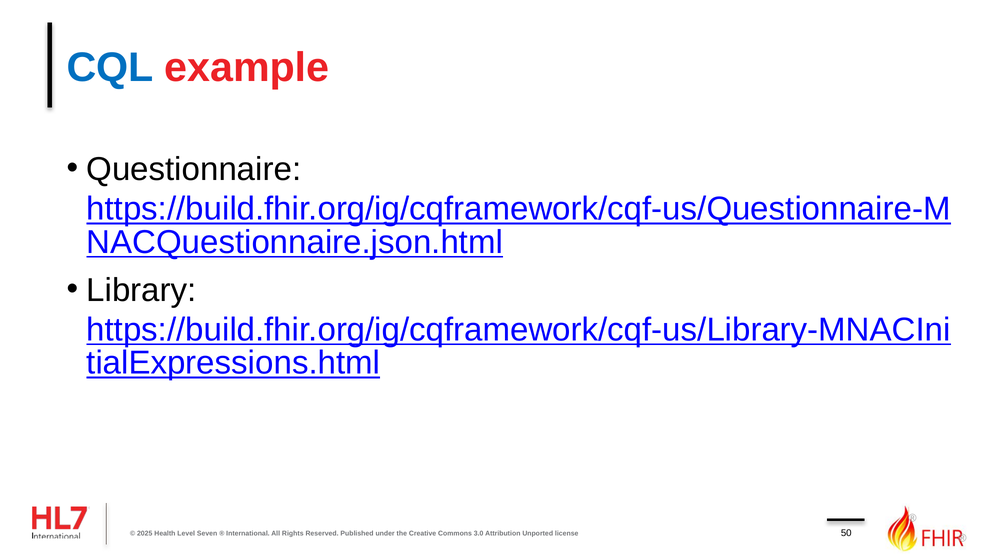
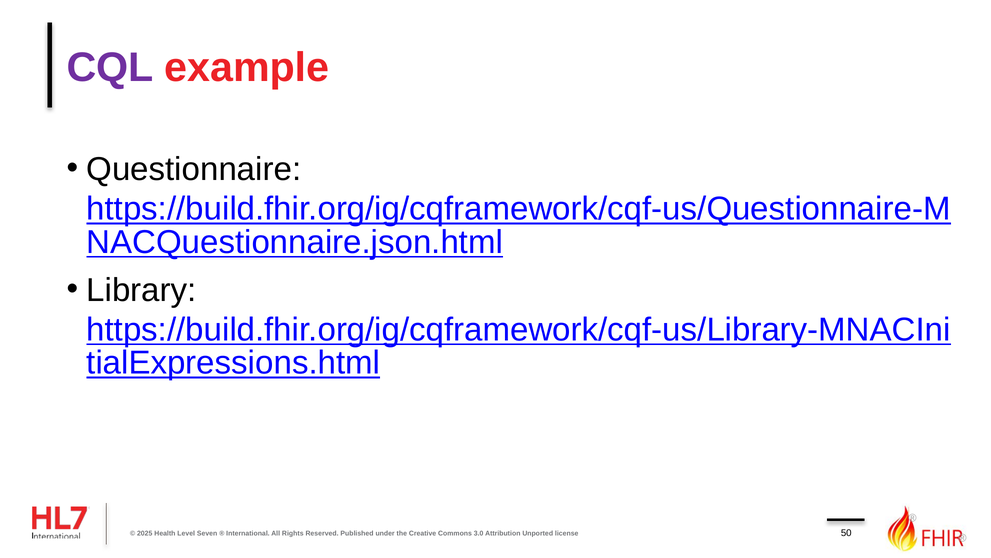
CQL colour: blue -> purple (110, 68)
